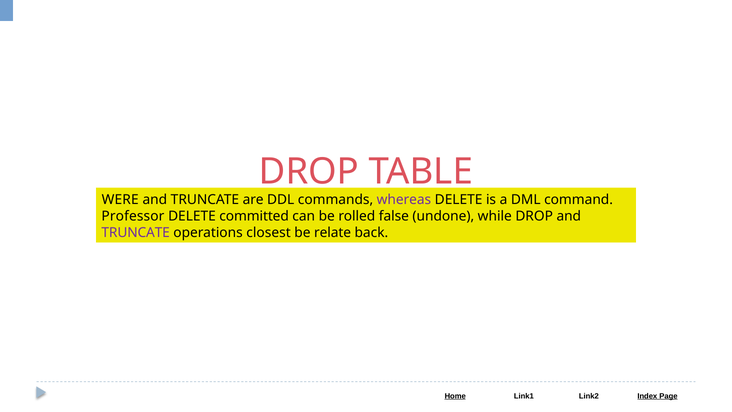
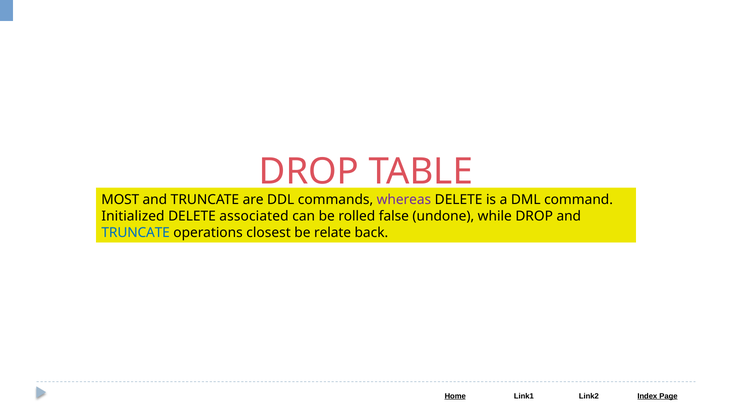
WERE: WERE -> MOST (120, 199)
Professor: Professor -> Initialized (133, 216)
committed: committed -> associated (254, 216)
TRUNCATE colour: purple -> blue (136, 232)
